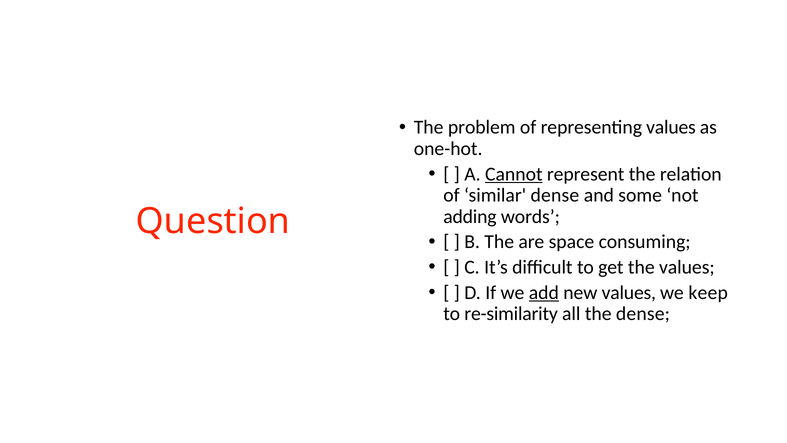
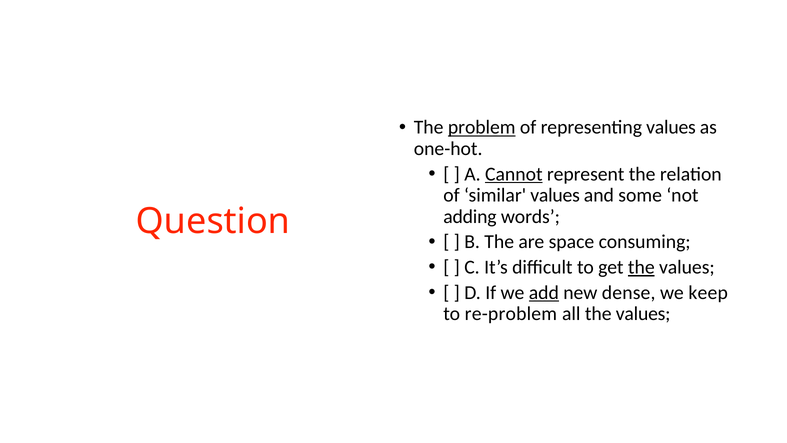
problem underline: none -> present (482, 127)
similar dense: dense -> values (555, 195)
the underline: none -> present (641, 267)
new values: values -> dense (629, 292)
re-similarity: re-similarity -> re-problem (511, 314)
all the dense: dense -> values (643, 314)
